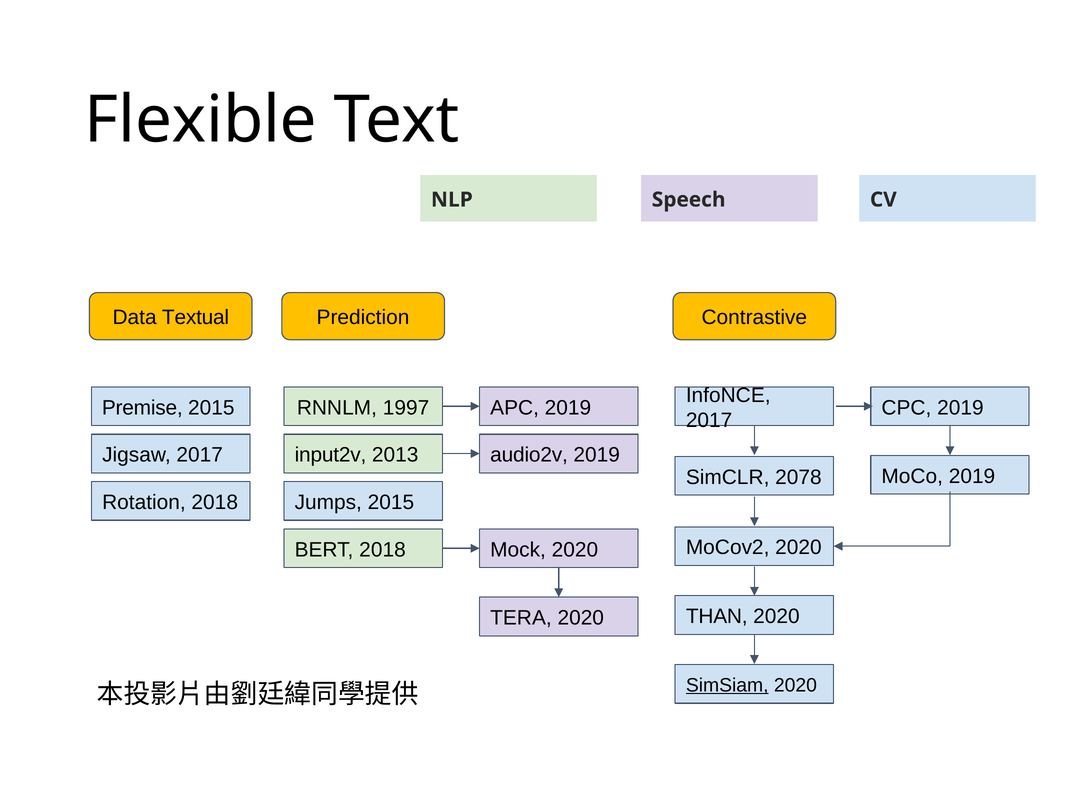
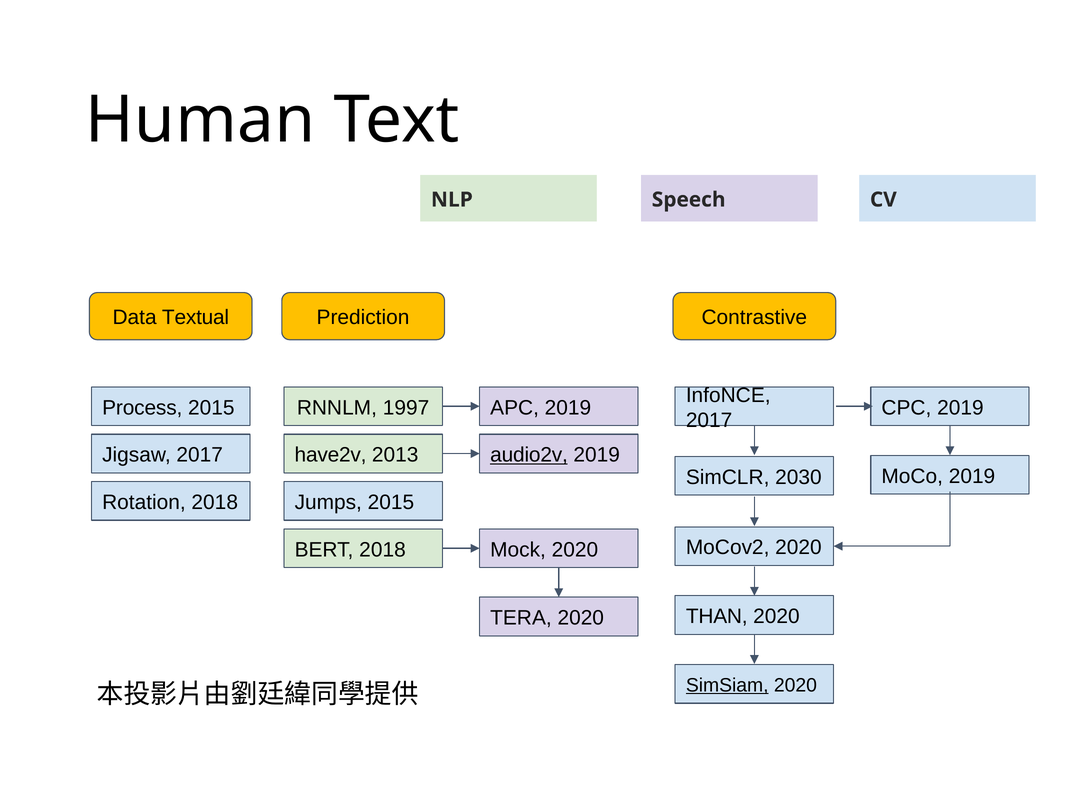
Flexible: Flexible -> Human (200, 120)
Premise: Premise -> Process (142, 408)
input2v: input2v -> have2v (331, 455)
audio2v underline: none -> present (529, 455)
2078: 2078 -> 2030 (798, 478)
